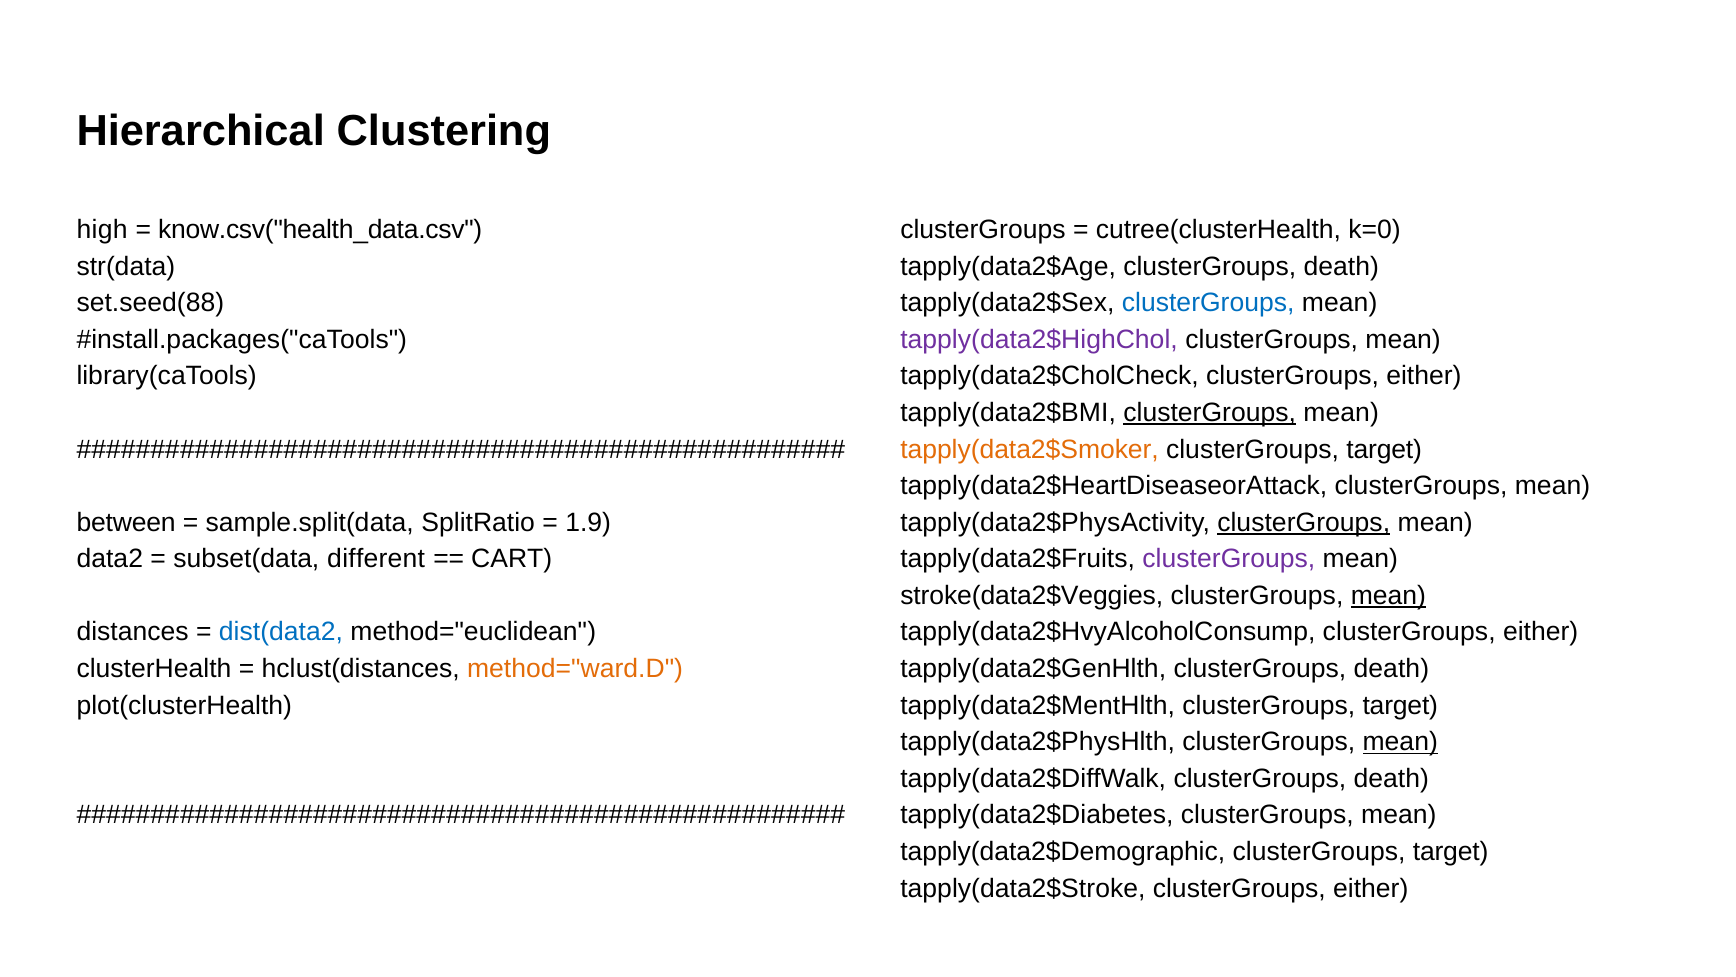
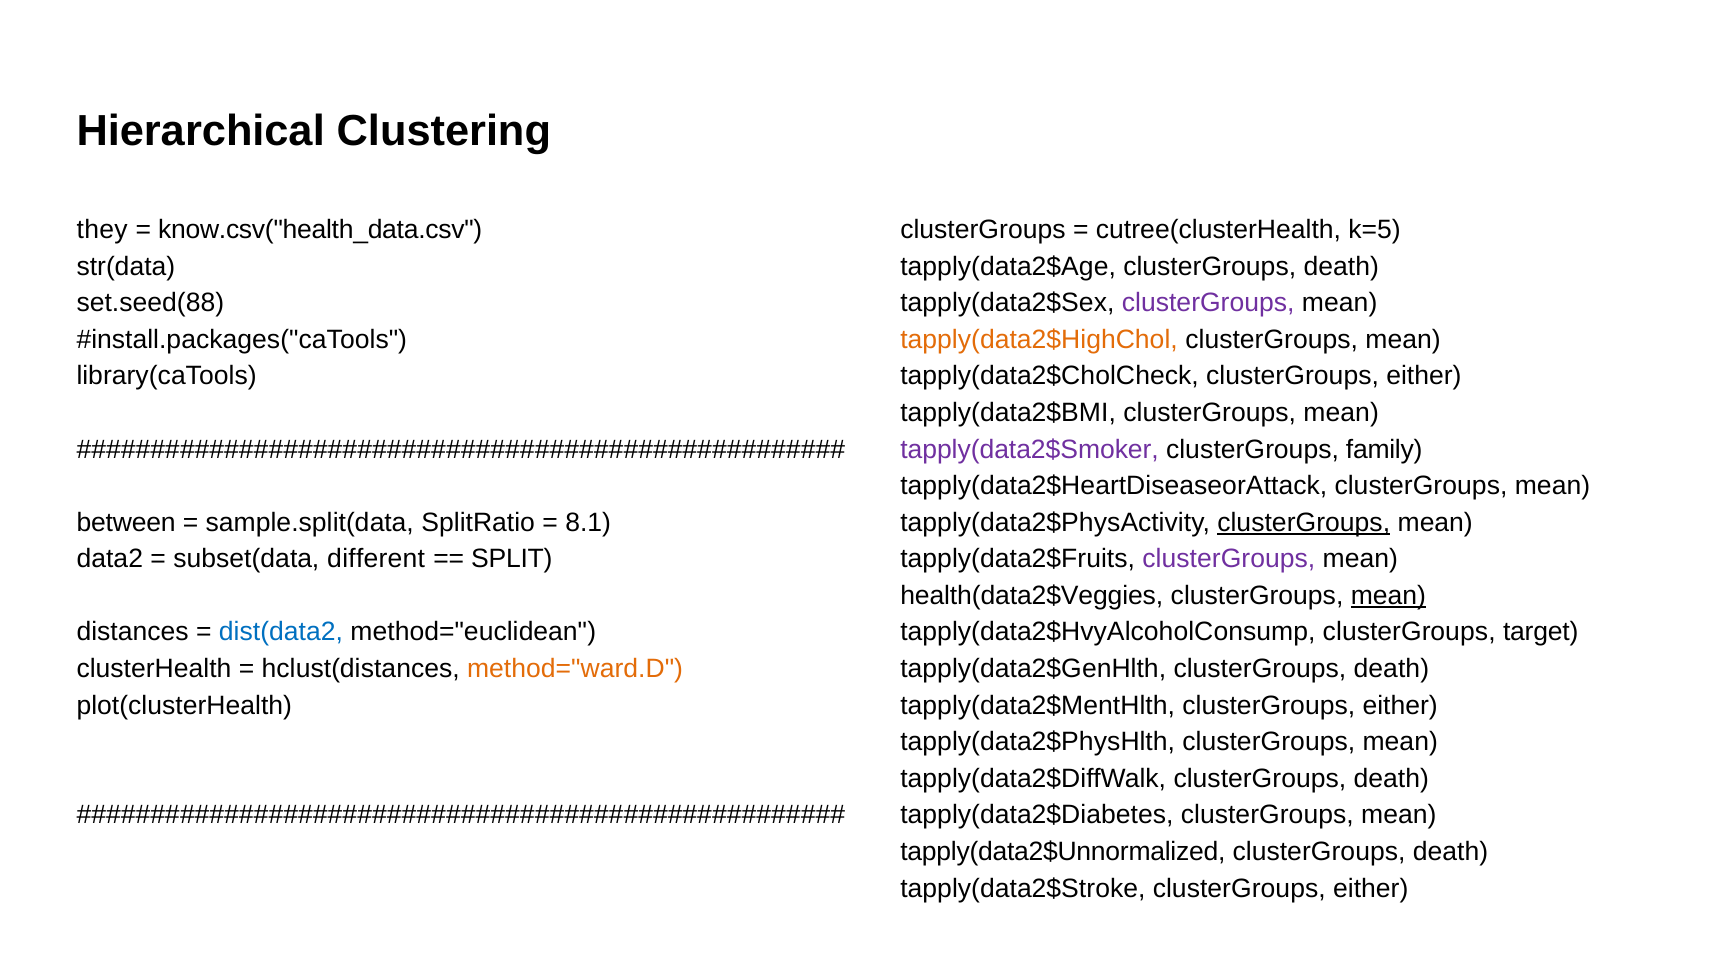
high: high -> they (102, 230)
k=0: k=0 -> k=5 (1375, 230)
clusterGroups colour: blue -> purple (1208, 303)
tapply(data2$HighChol colour: purple -> orange (1039, 339)
clusterGroups underline: present -> none (1210, 413)
tapply(data2$Smoker colour: orange -> purple (1030, 449)
target: target -> family (1384, 449)
1.9: 1.9 -> 8.1 (588, 522)
CART: CART -> SPLIT (512, 559)
stroke(data2$Veggies: stroke(data2$Veggies -> health(data2$Veggies (1032, 595)
tapply(data2$HvyAlcoholConsump clusterGroups either: either -> target (1541, 632)
tapply(data2$MentHlth clusterGroups target: target -> either (1400, 705)
mean underline: present -> none (1400, 742)
tapply(data2$Demographic: tapply(data2$Demographic -> tapply(data2$Unnormalized (1063, 851)
target: target -> death (1450, 851)
